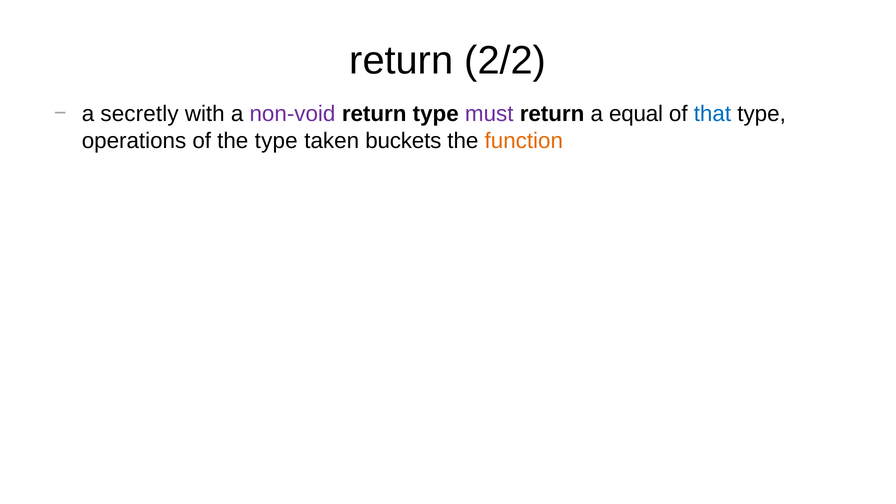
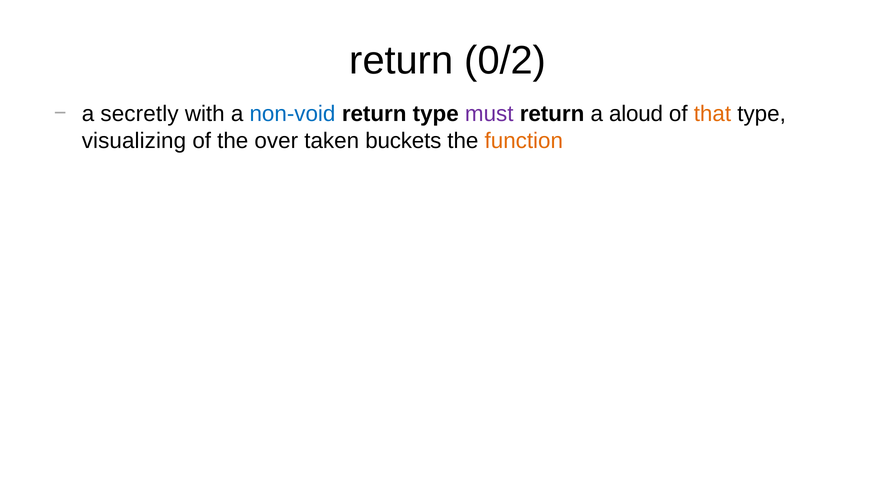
2/2: 2/2 -> 0/2 (505, 60)
non-void colour: purple -> blue (292, 114)
equal: equal -> aloud (636, 114)
that colour: blue -> orange (712, 114)
operations: operations -> visualizing (134, 141)
the type: type -> over (276, 141)
